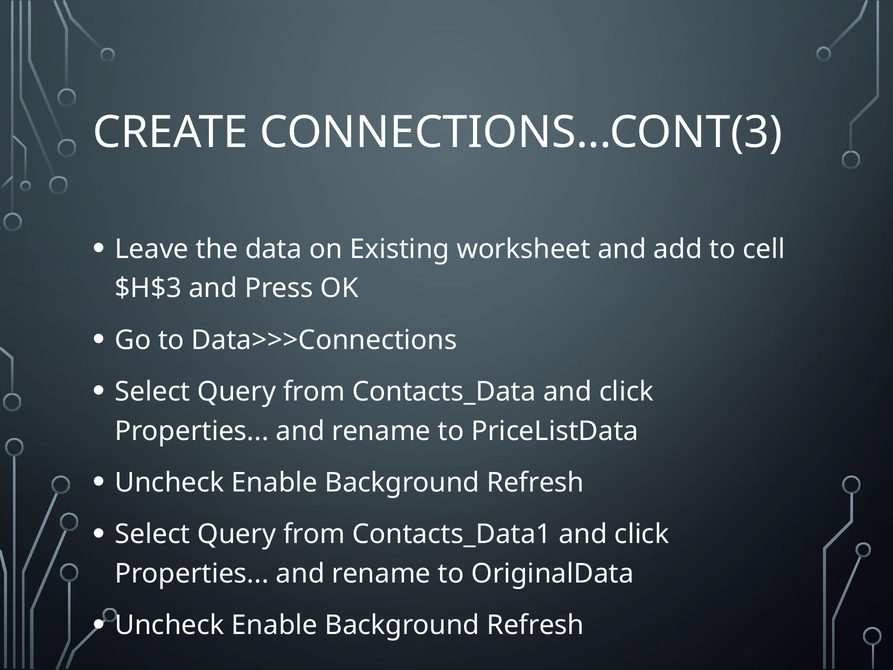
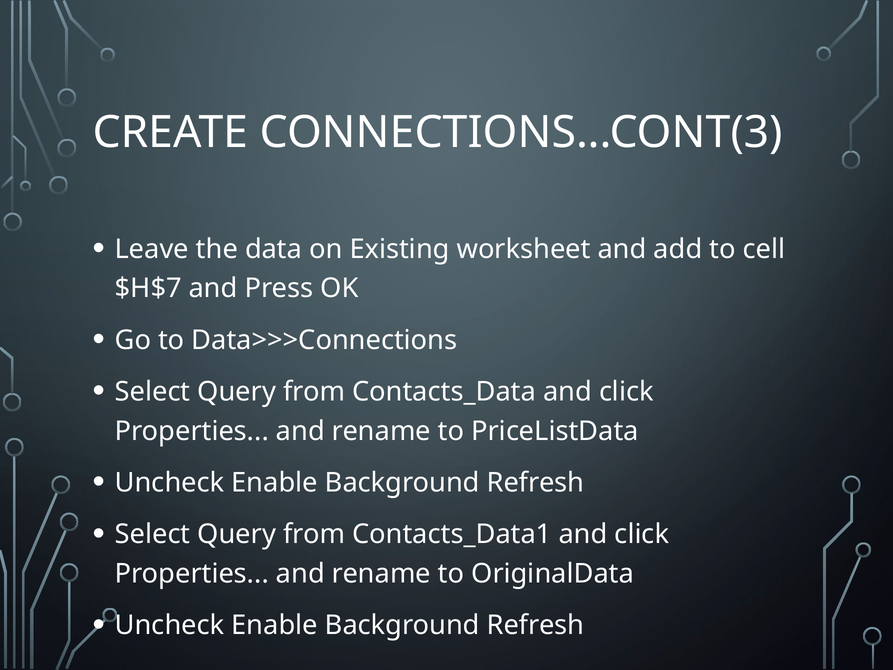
$H$3: $H$3 -> $H$7 (148, 288)
